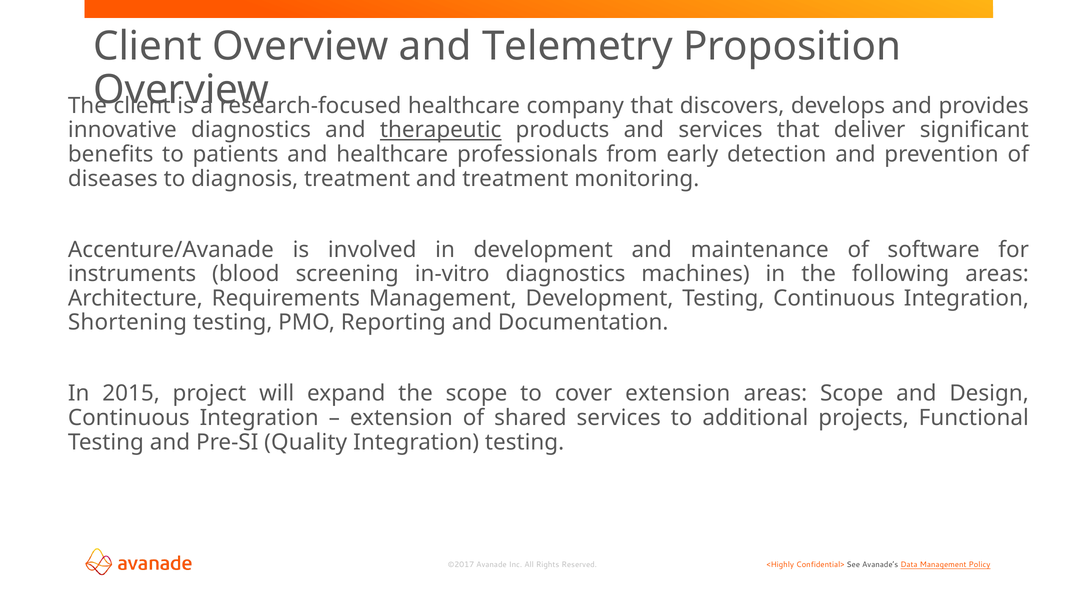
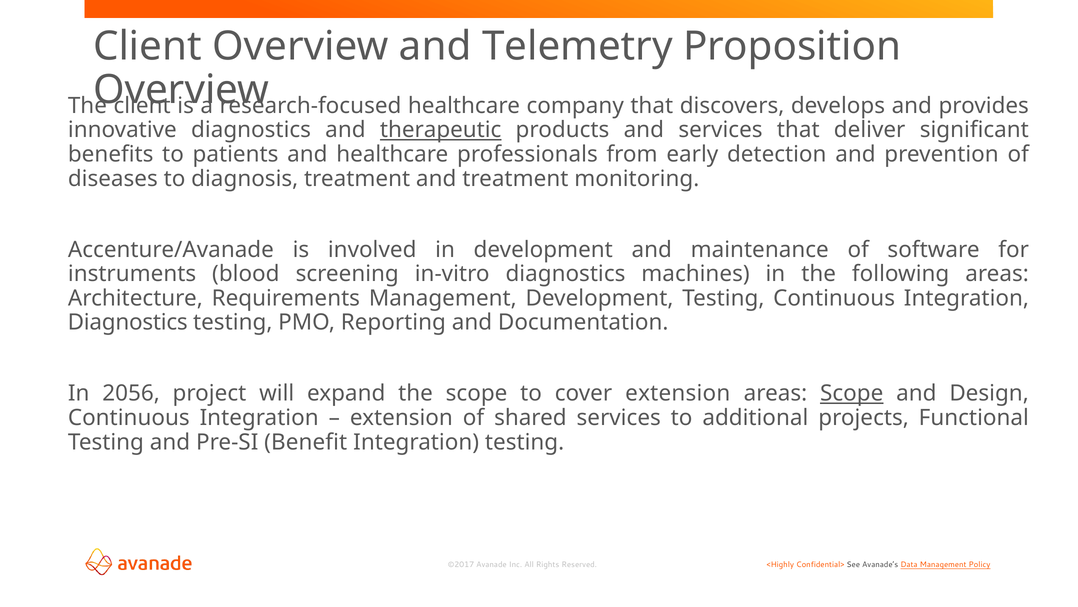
Shortening: Shortening -> Diagnostics (128, 322)
2015: 2015 -> 2056 (131, 393)
Scope underline: none -> present (852, 393)
Quality: Quality -> Benefit (306, 442)
